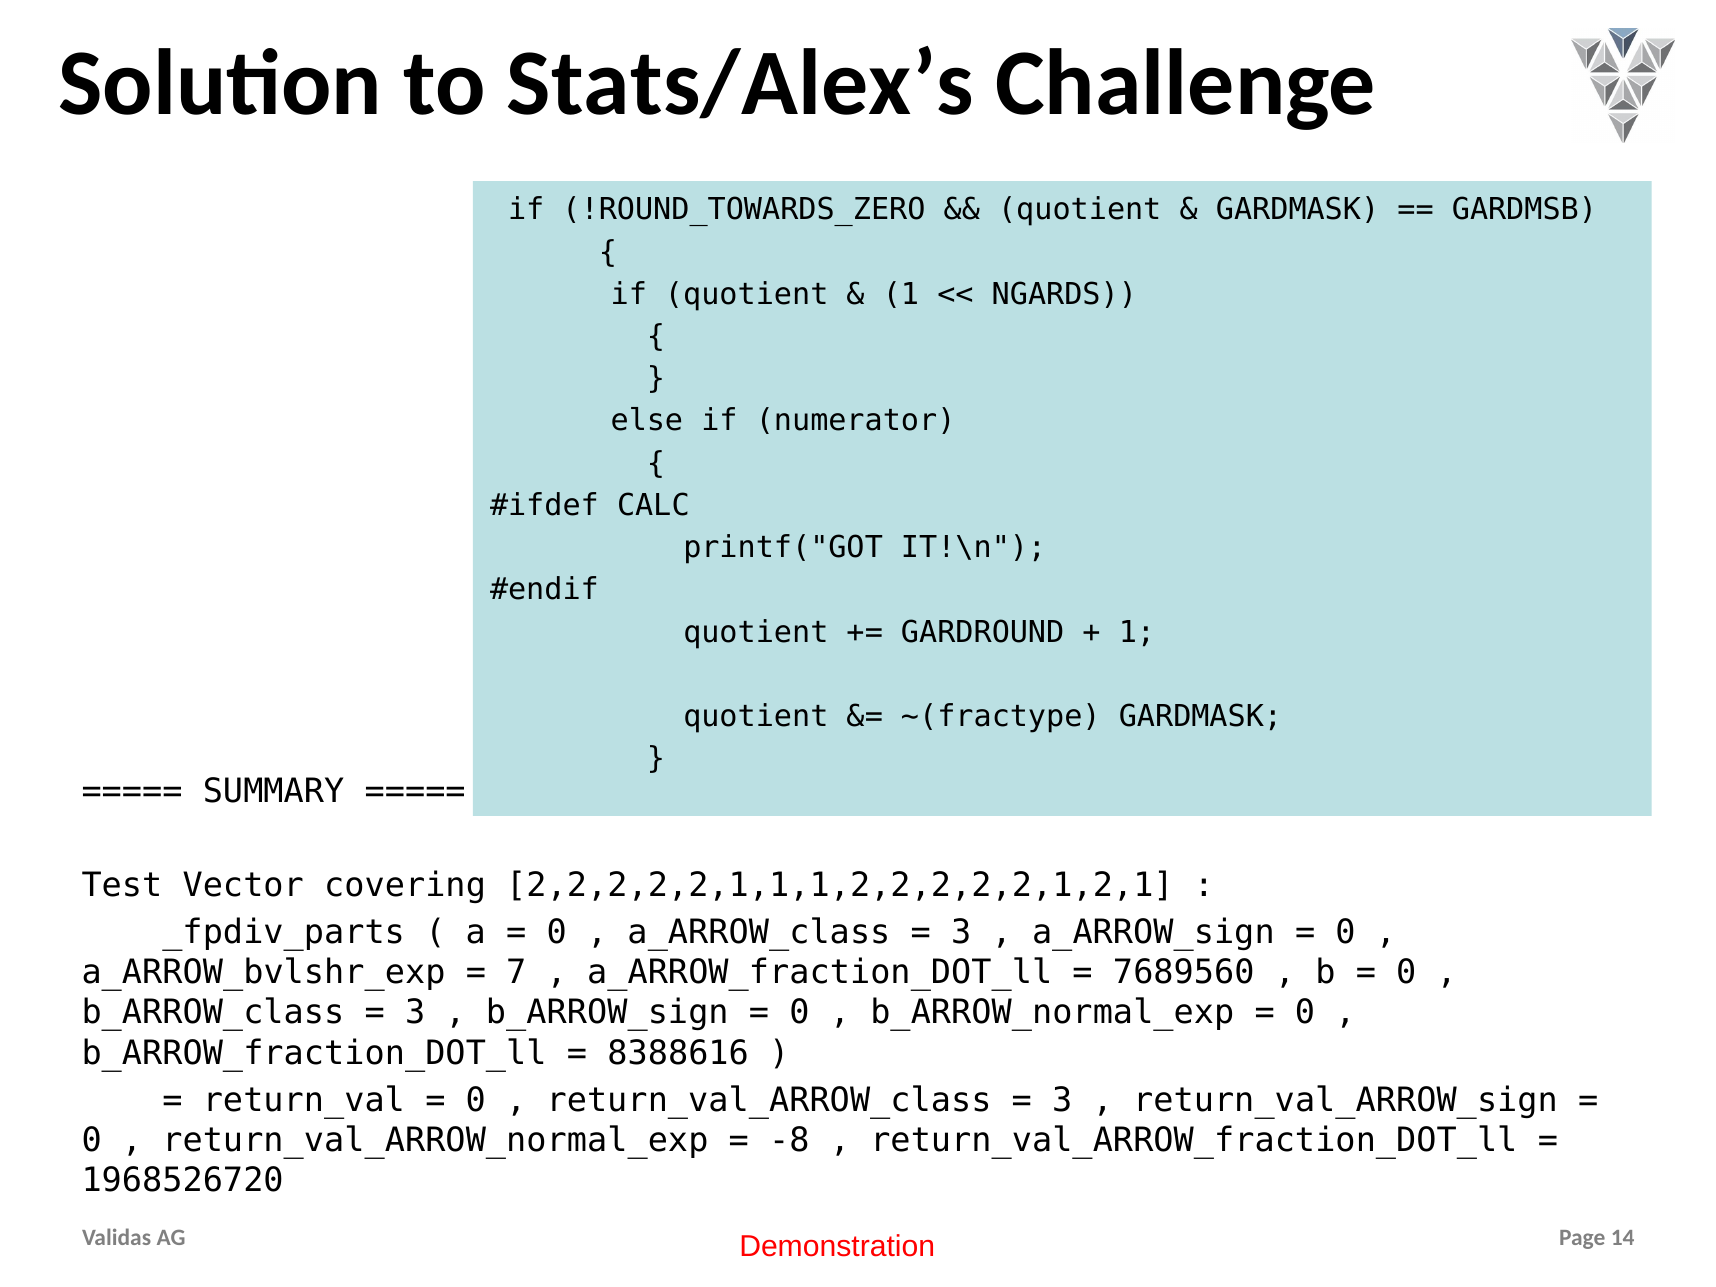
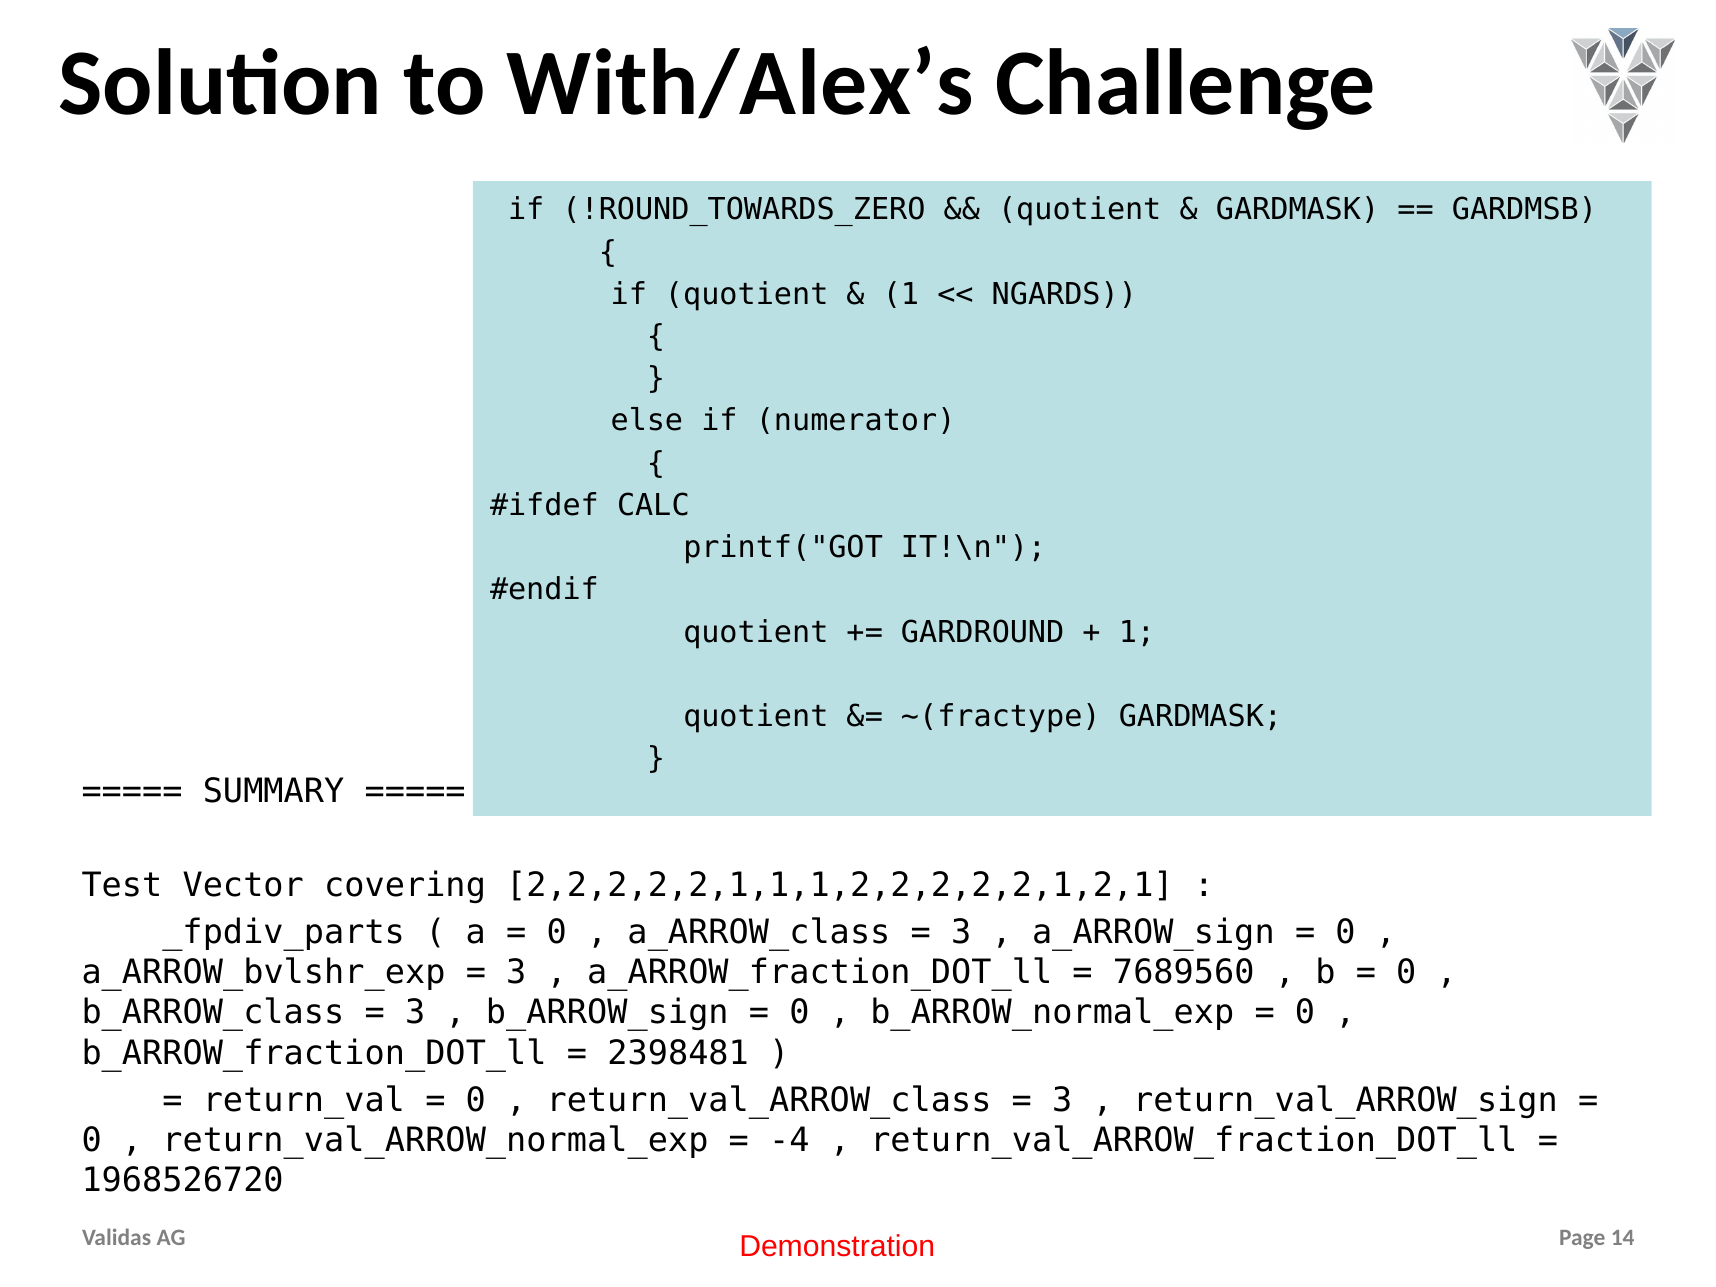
Stats/Alex’s: Stats/Alex’s -> With/Alex’s (740, 84)
7: 7 -> 3 (516, 973)
8388616: 8388616 -> 2398481 (678, 1053)
-8: -8 -> -4 (789, 1140)
